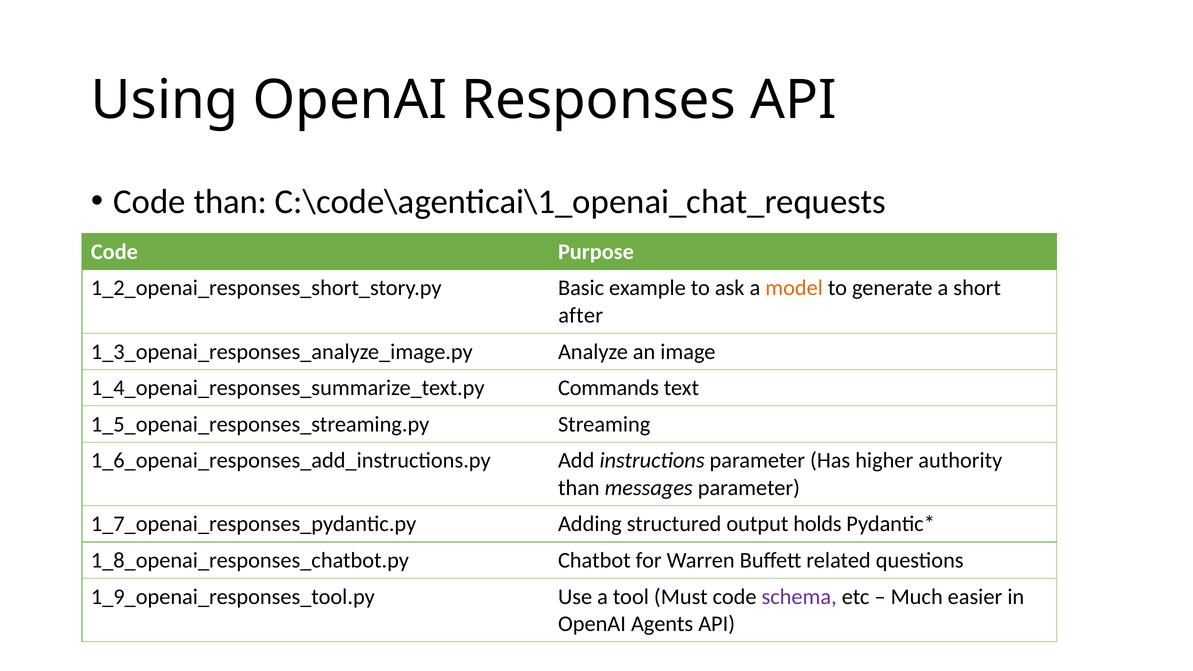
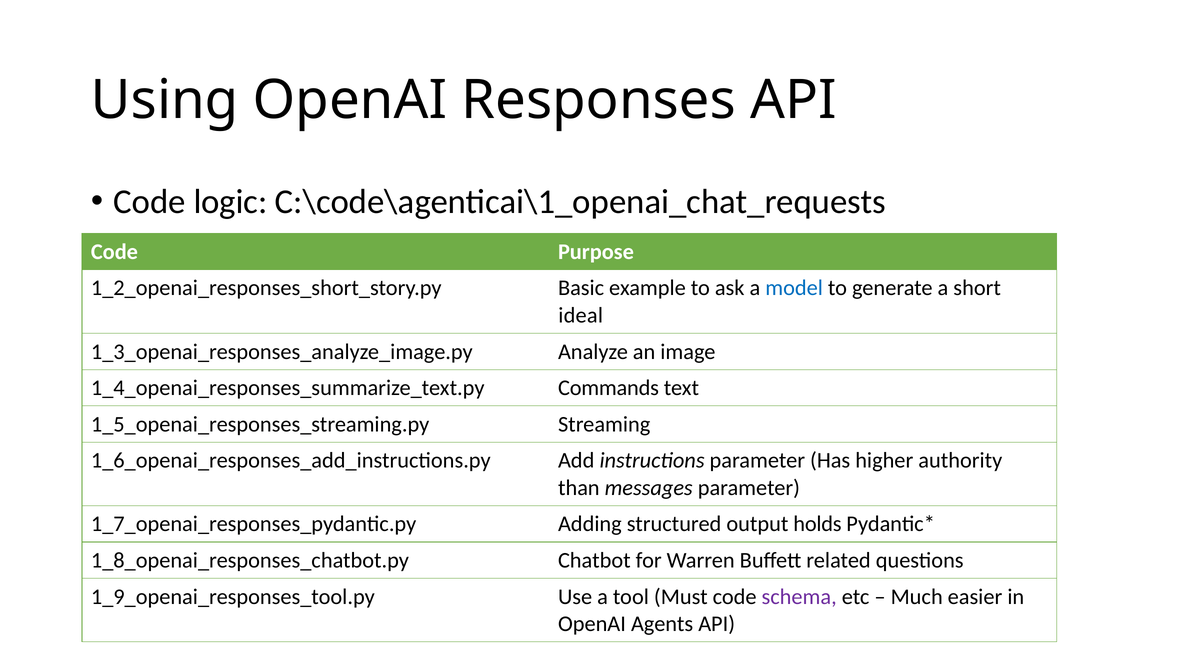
Code than: than -> logic (230, 202)
model colour: orange -> blue (794, 288)
after: after -> ideal (581, 315)
